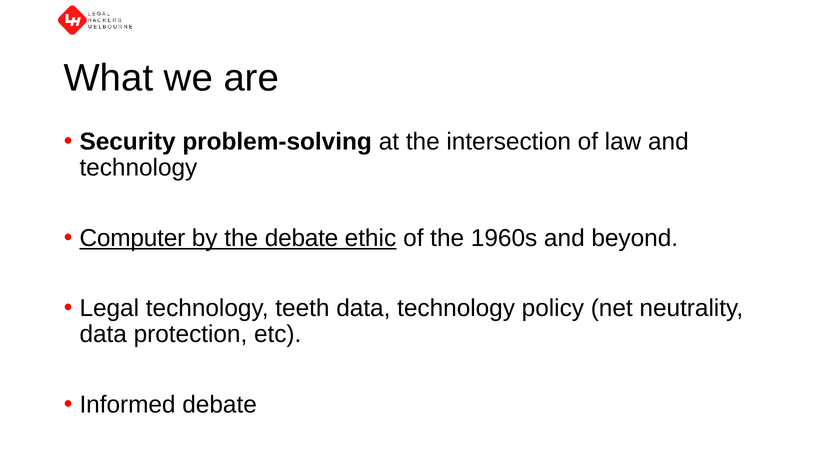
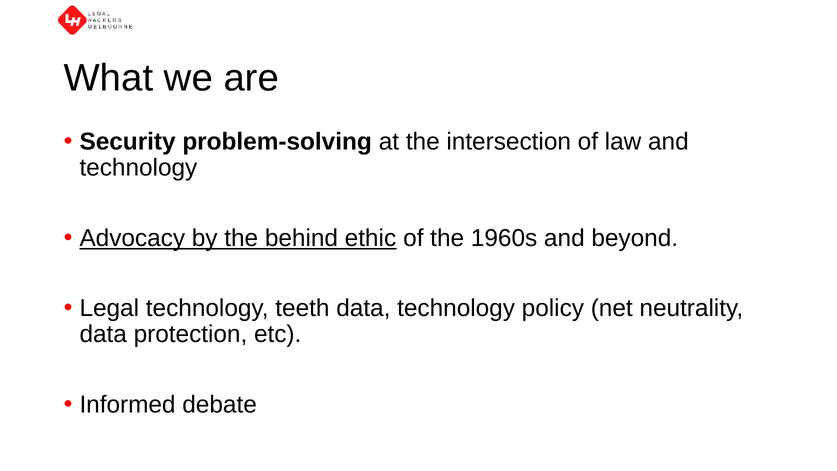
Computer: Computer -> Advocacy (132, 238)
the debate: debate -> behind (301, 238)
